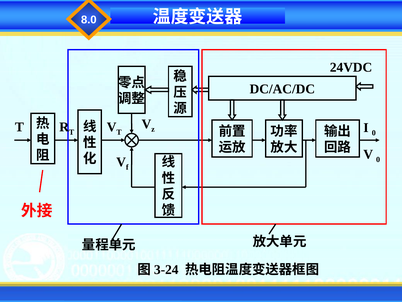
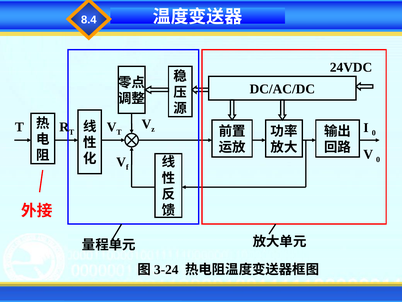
8.0: 8.0 -> 8.4 (89, 20)
